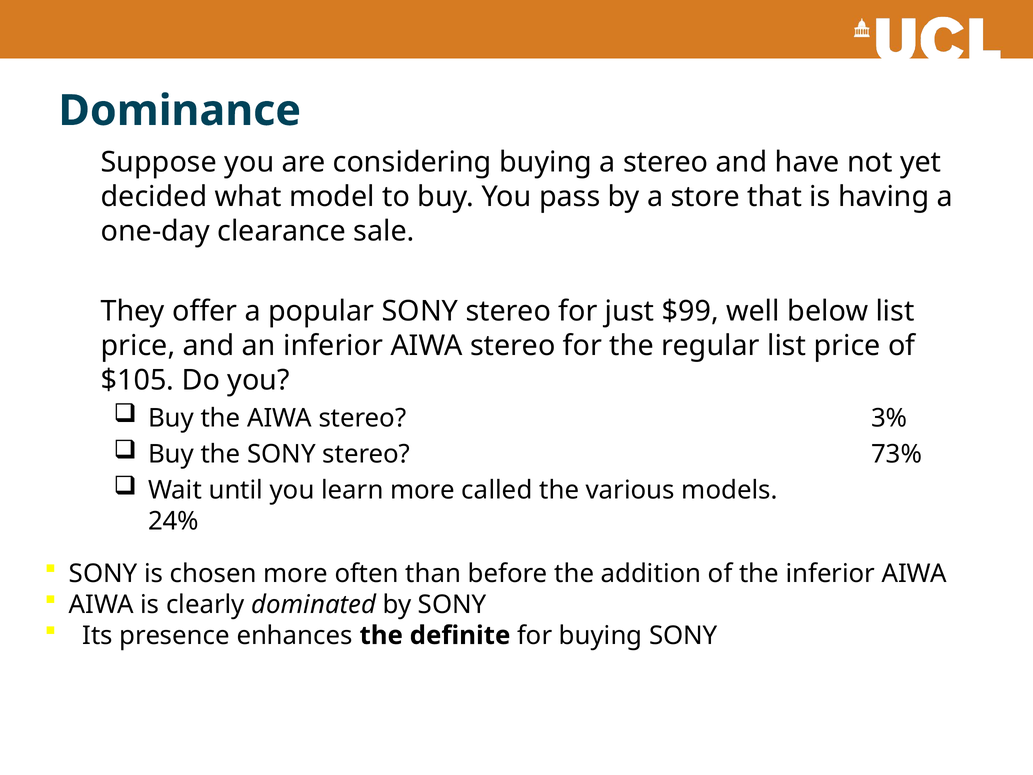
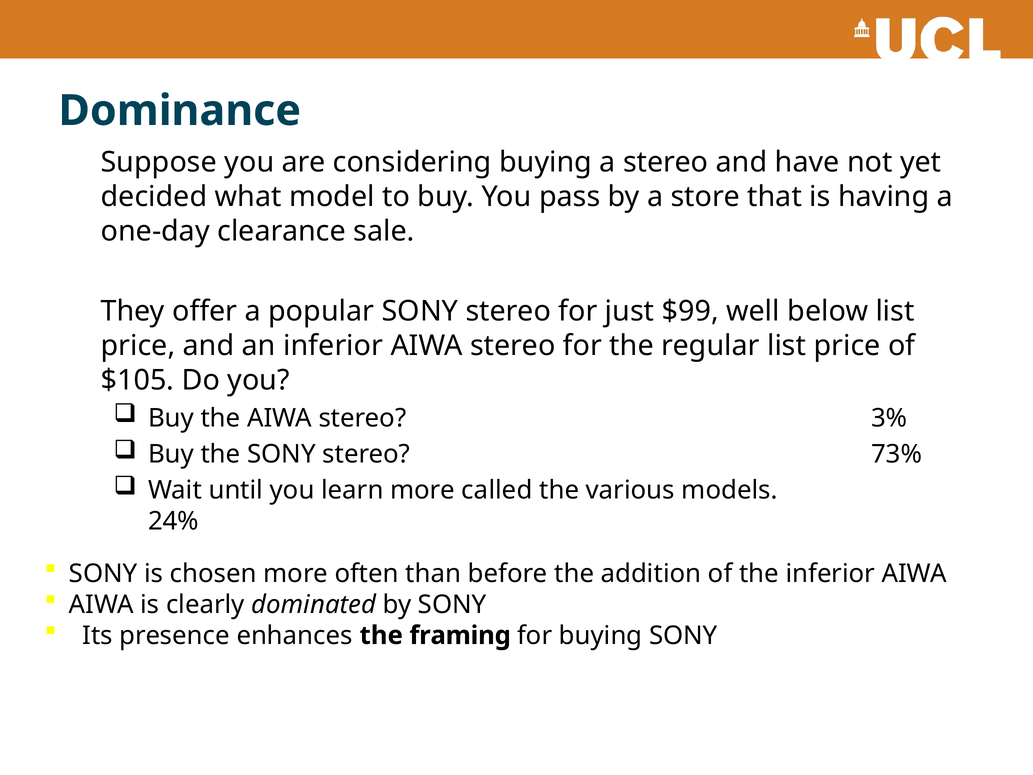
definite: definite -> framing (460, 635)
